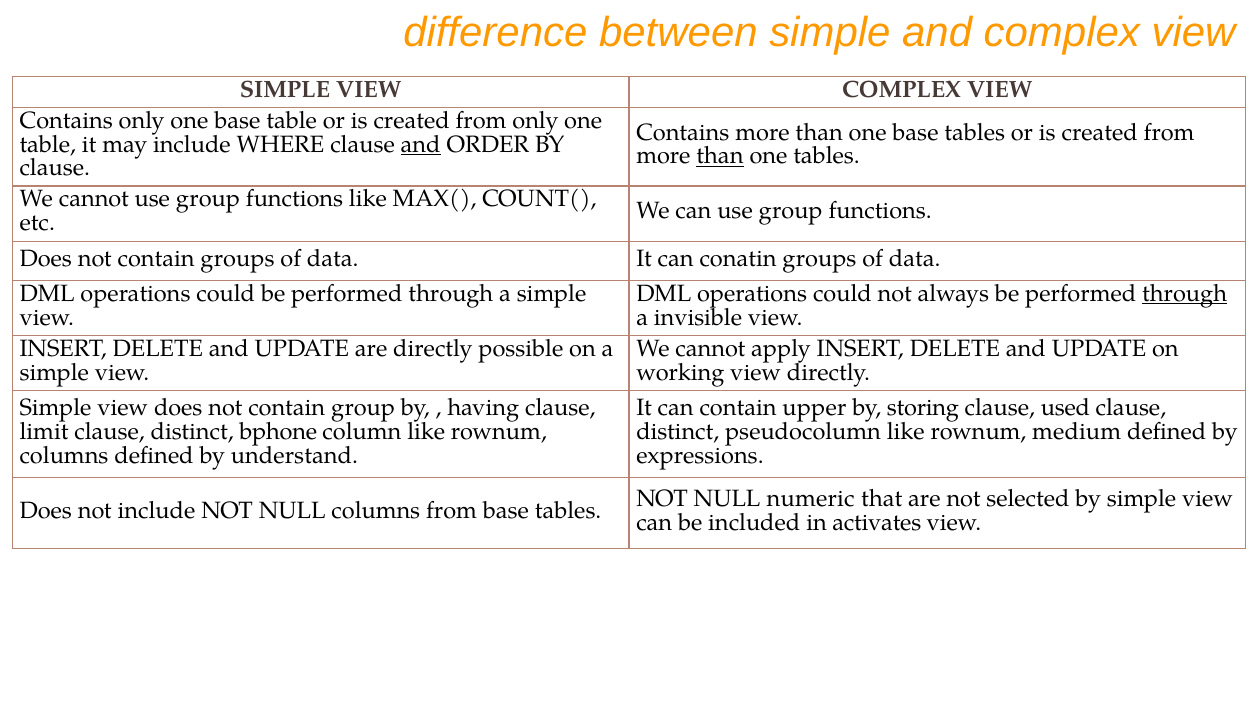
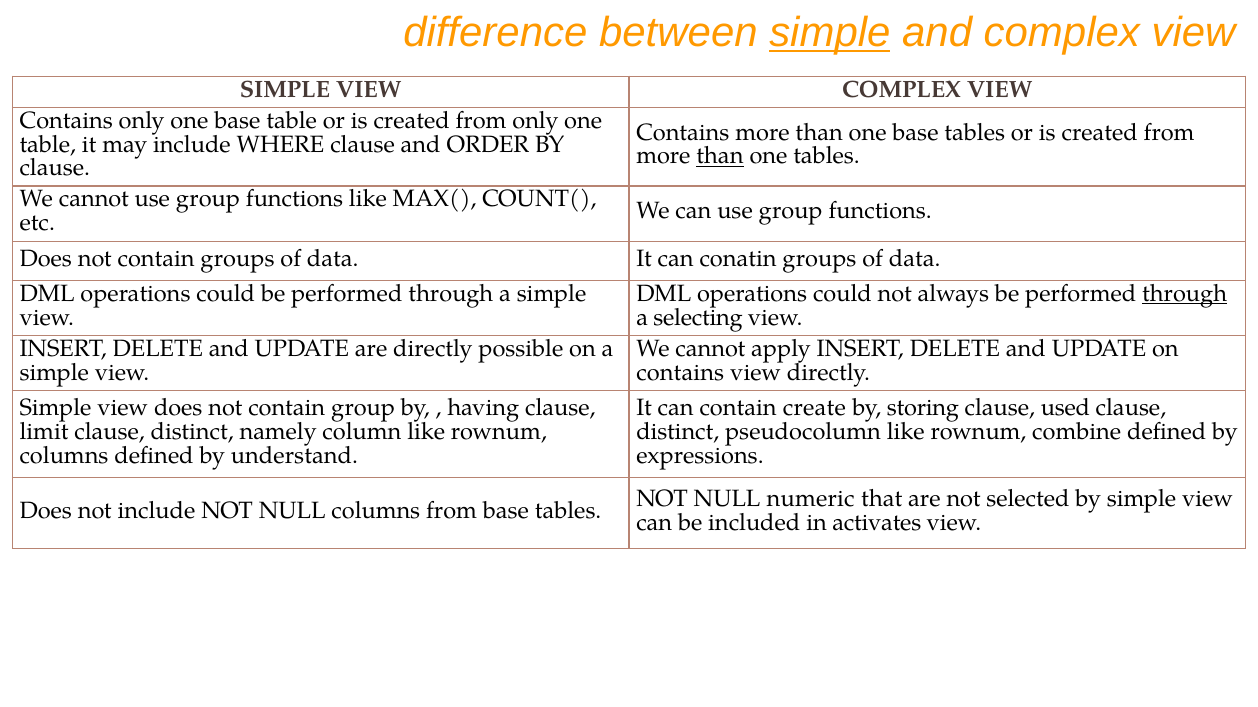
simple underline: none -> present (830, 33)
and underline: present -> none (421, 144)
invisible: invisible -> selecting (698, 318)
working: working -> contains (680, 373)
upper: upper -> create (814, 408)
bphone: bphone -> namely (278, 432)
medium: medium -> combine (1077, 432)
